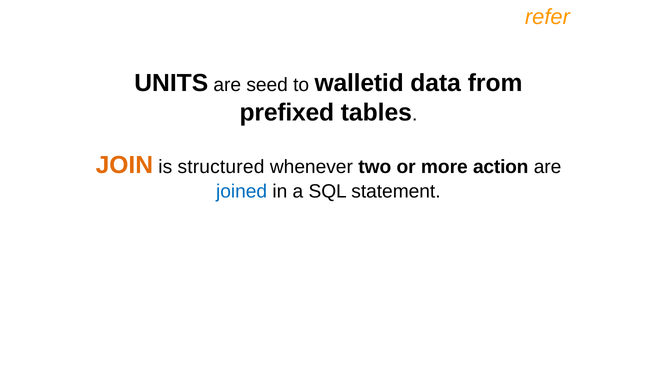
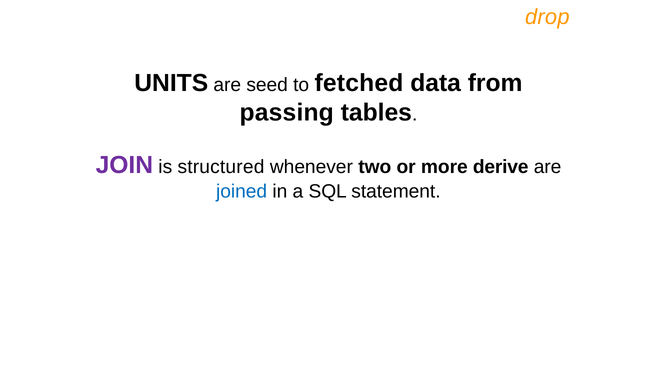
refer: refer -> drop (547, 17)
walletid: walletid -> fetched (359, 83)
prefixed: prefixed -> passing (287, 113)
JOIN colour: orange -> purple (124, 165)
action: action -> derive (501, 167)
